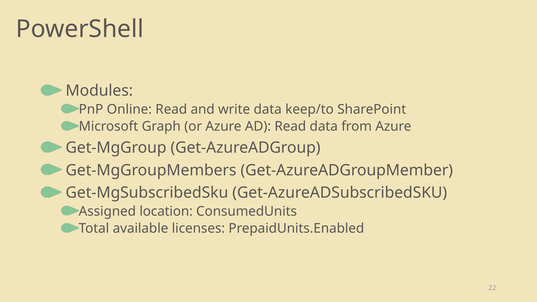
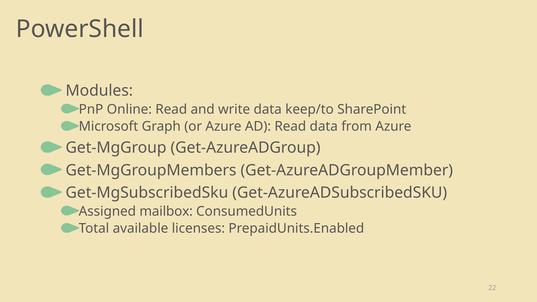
location: location -> mailbox (166, 211)
